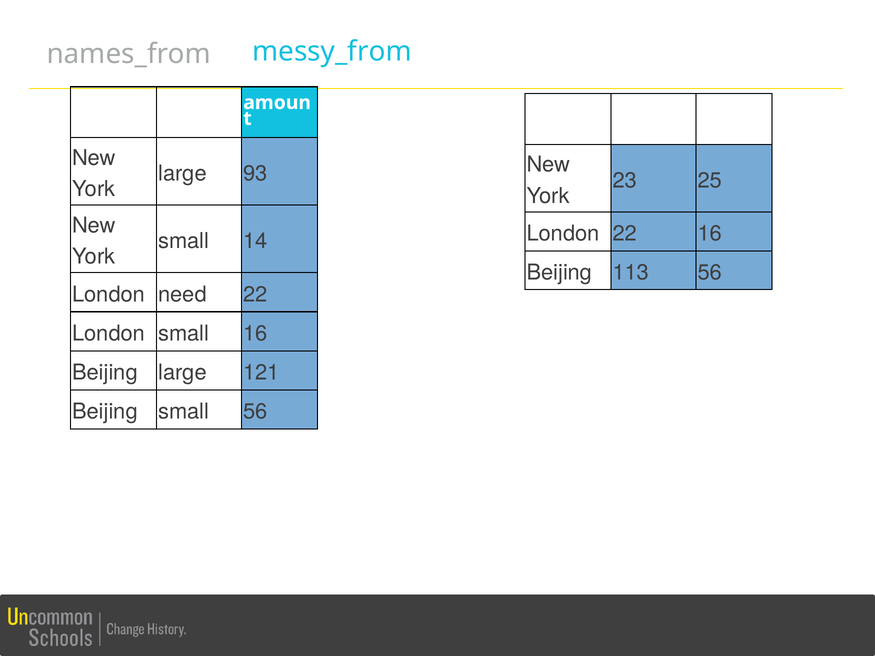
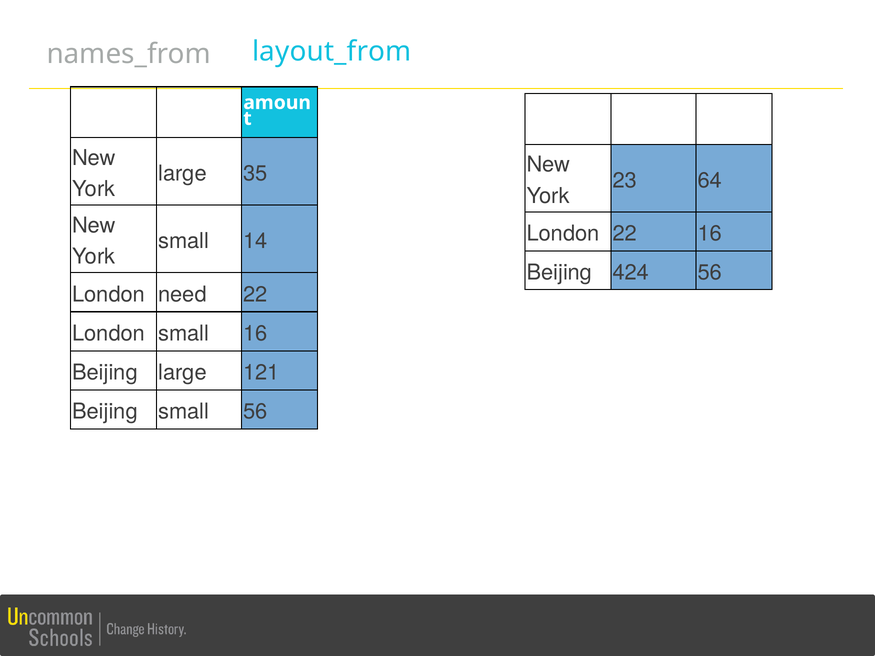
messy_from: messy_from -> layout_from (332, 52)
93: 93 -> 35 (255, 174)
25: 25 -> 64 (710, 180)
113: 113 -> 424 (631, 273)
